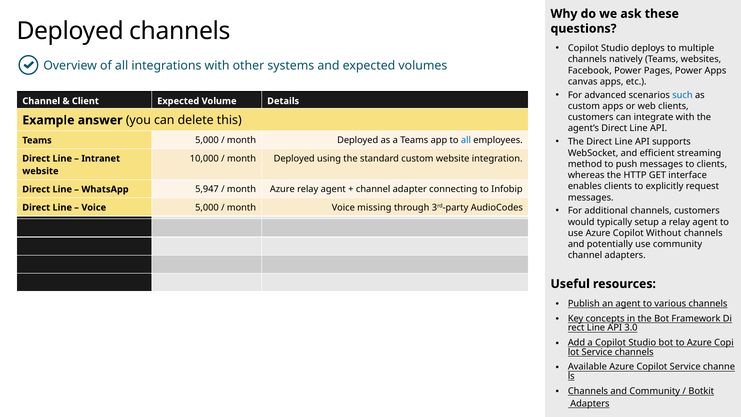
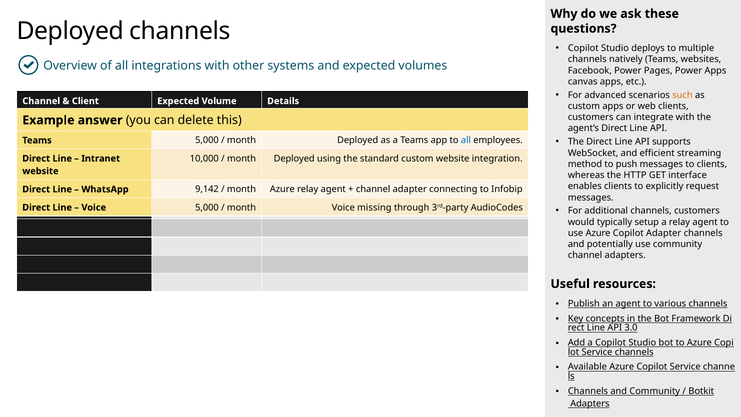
such colour: blue -> orange (682, 95)
5,947: 5,947 -> 9,142 (207, 189)
Copilot Without: Without -> Adapter (664, 233)
